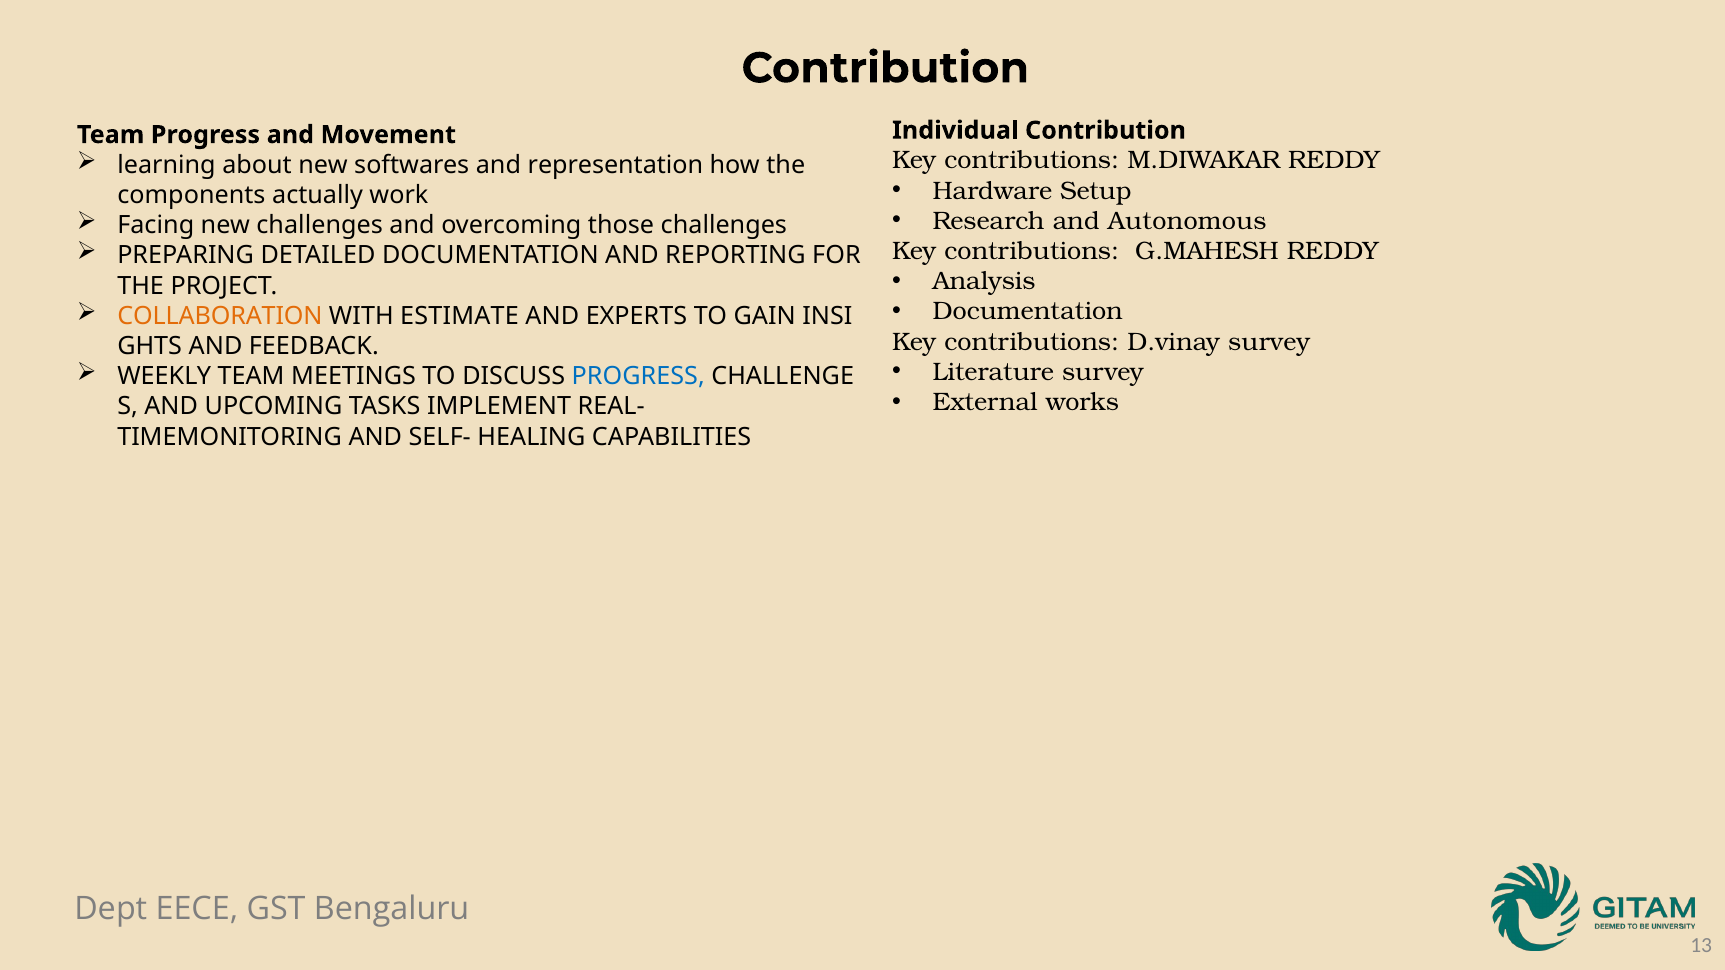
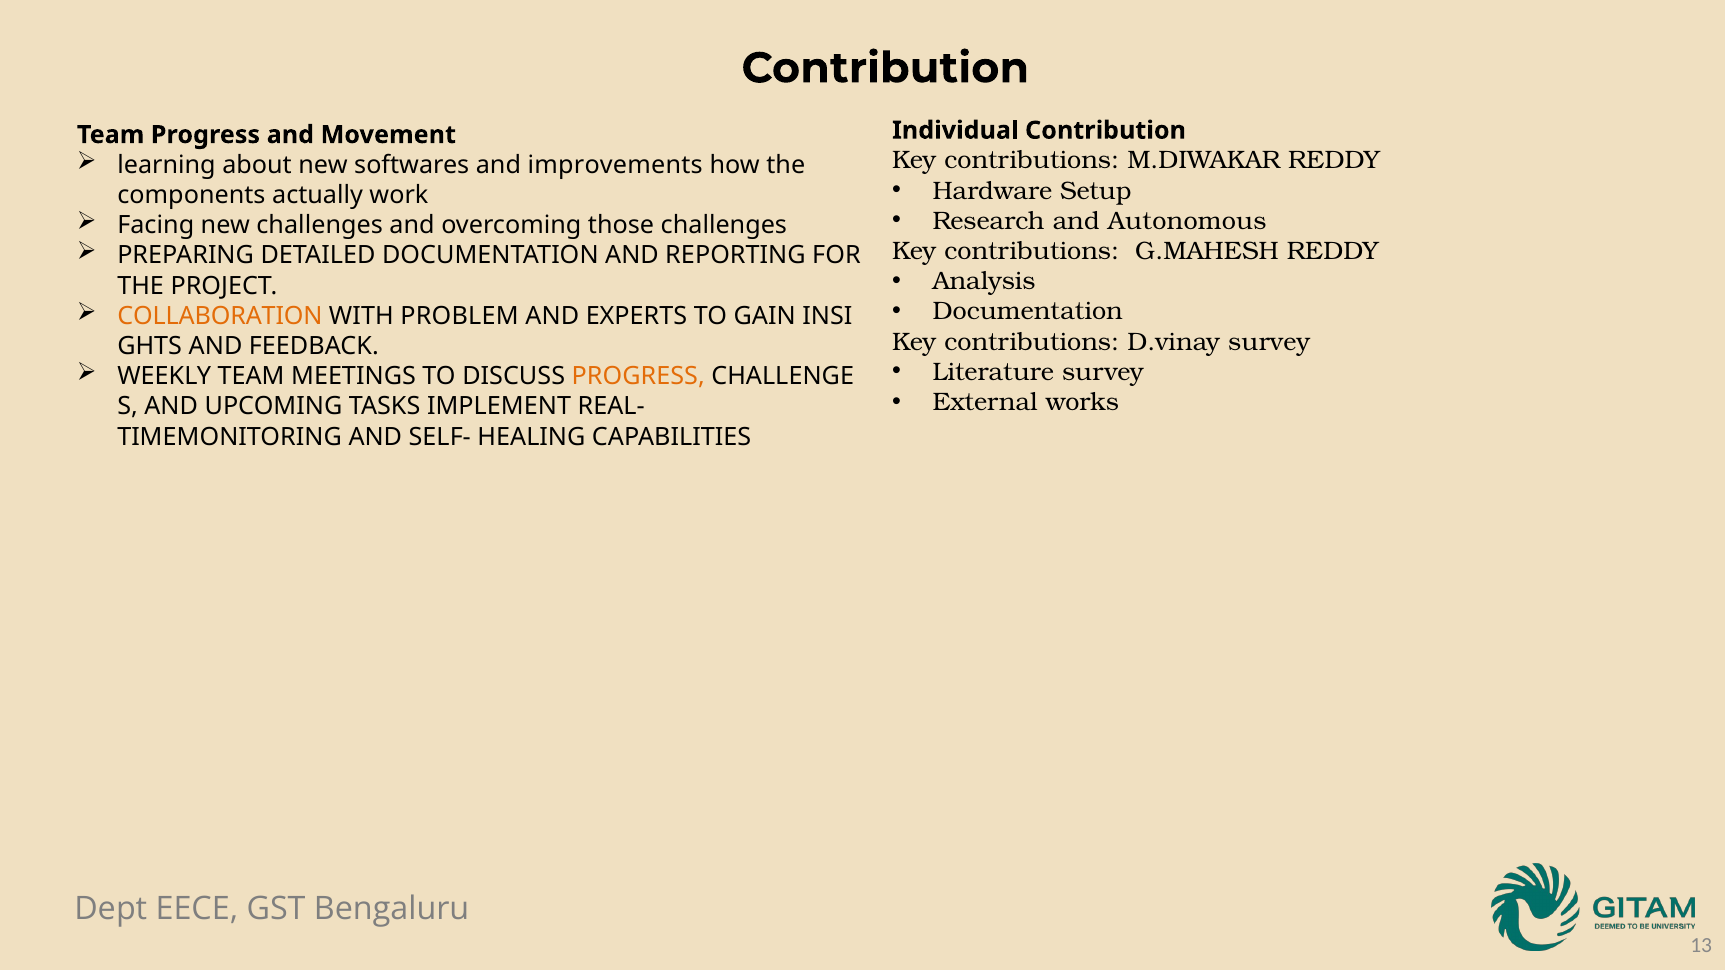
representation: representation -> improvements (615, 165)
ESTIMATE: ESTIMATE -> PROBLEM (459, 316)
PROGRESS colour: blue -> orange (638, 376)
